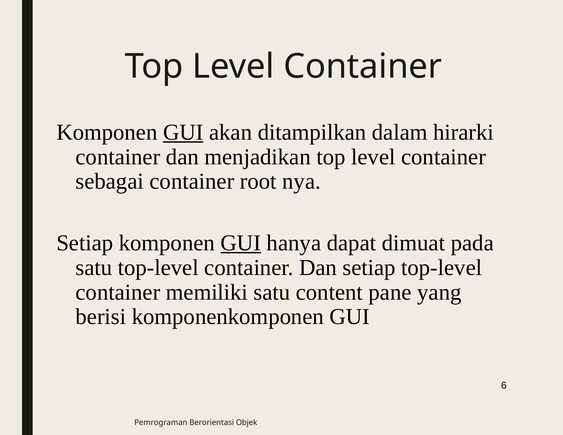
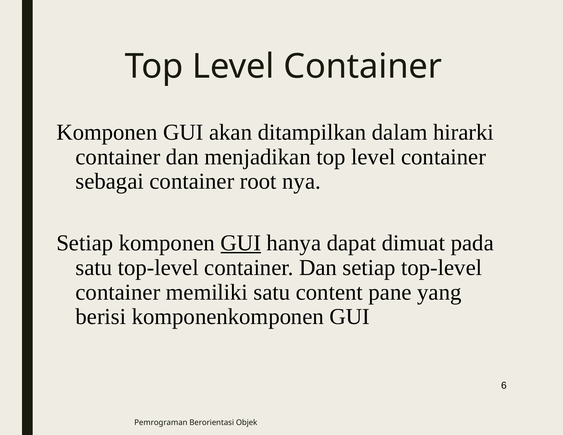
GUI underline: present -> none (183, 132)
